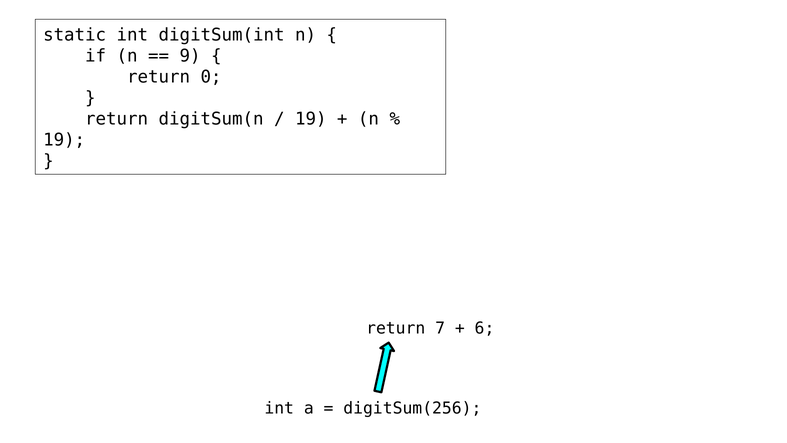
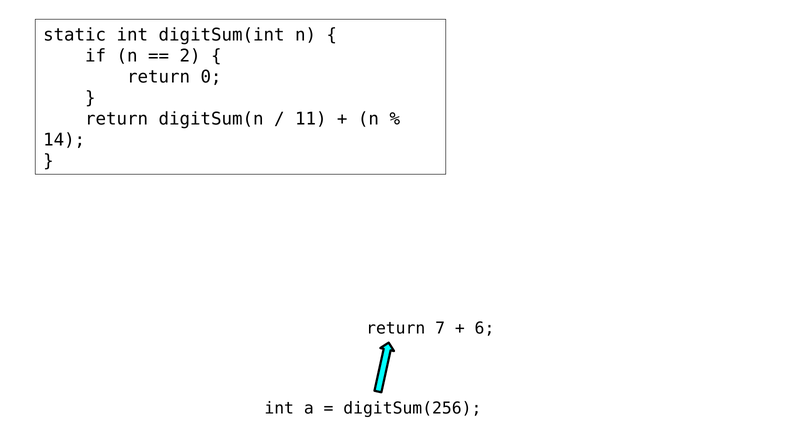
9: 9 -> 2 (190, 56)
19: 19 -> 11 (311, 119)
19: 19 -> 14 (64, 140)
